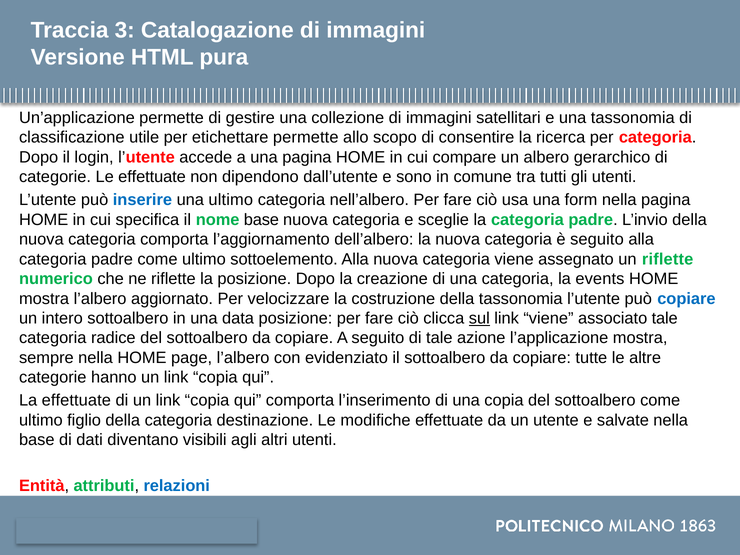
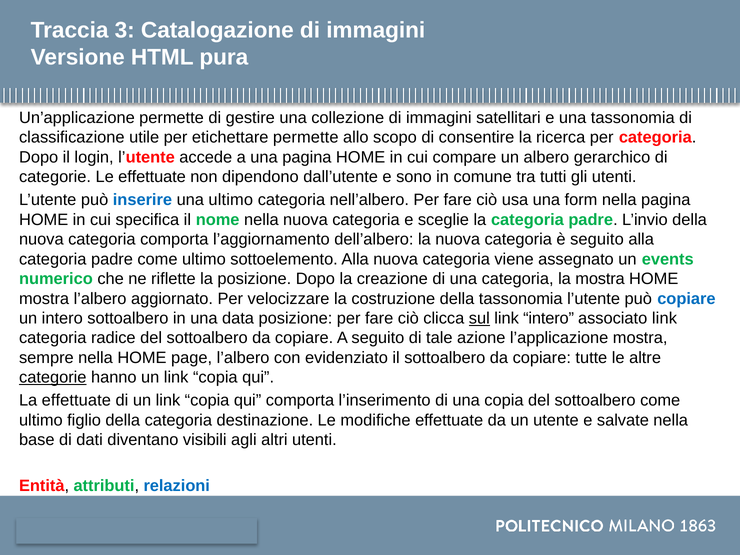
nome base: base -> nella (261, 220)
un riflette: riflette -> events (668, 259)
la events: events -> mostra (600, 279)
link viene: viene -> intero (549, 318)
associato tale: tale -> link (665, 318)
categorie underline: none -> present (53, 378)
